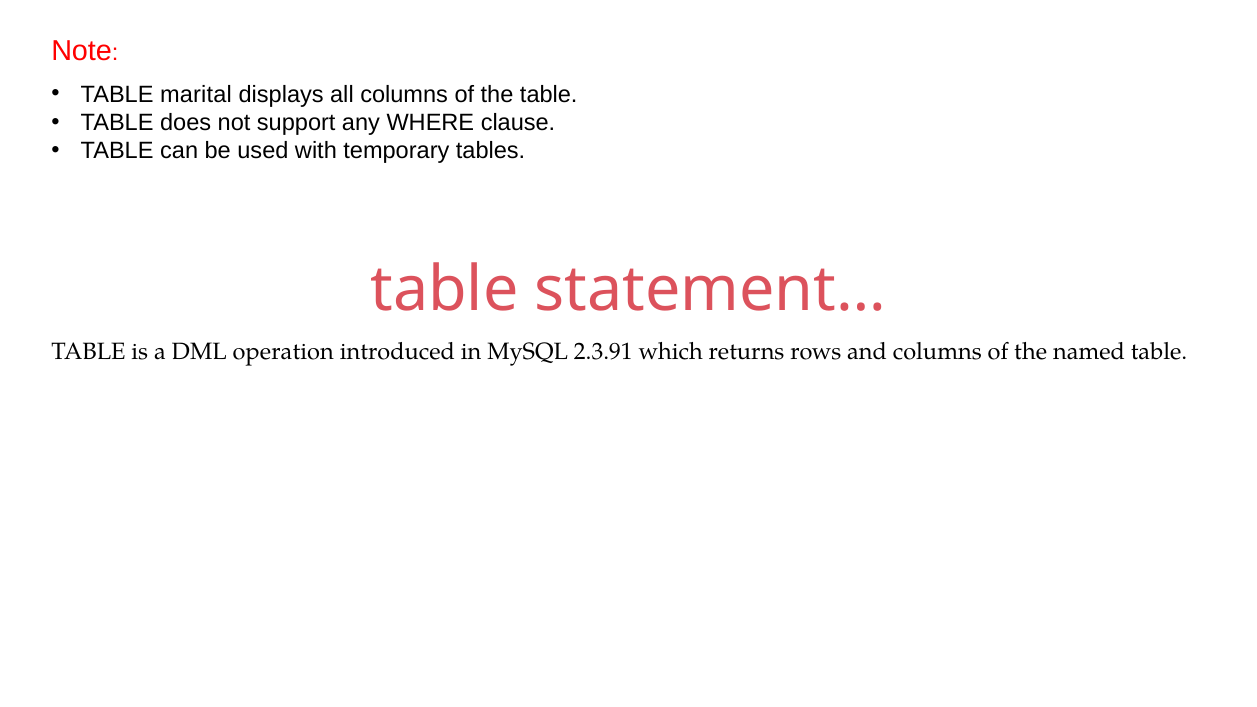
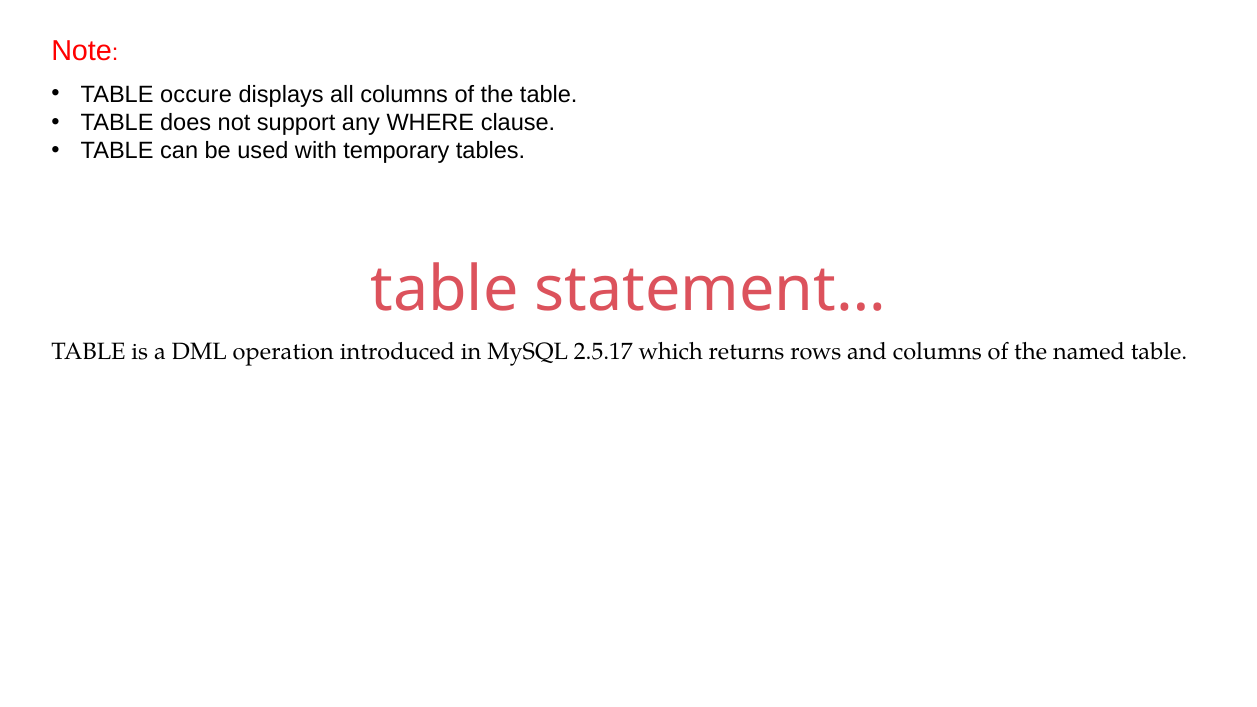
marital: marital -> occure (196, 94)
2.3.91: 2.3.91 -> 2.5.17 (603, 352)
